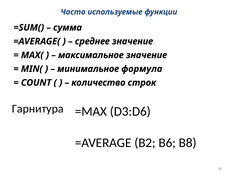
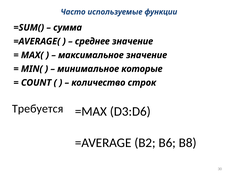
формула: формула -> которые (142, 69)
Гарнитура: Гарнитура -> Требуется (38, 109)
